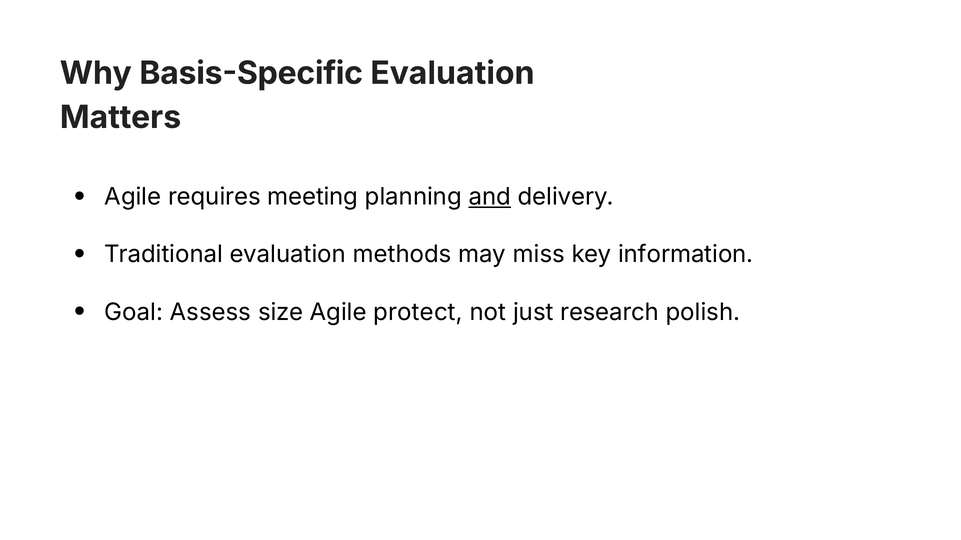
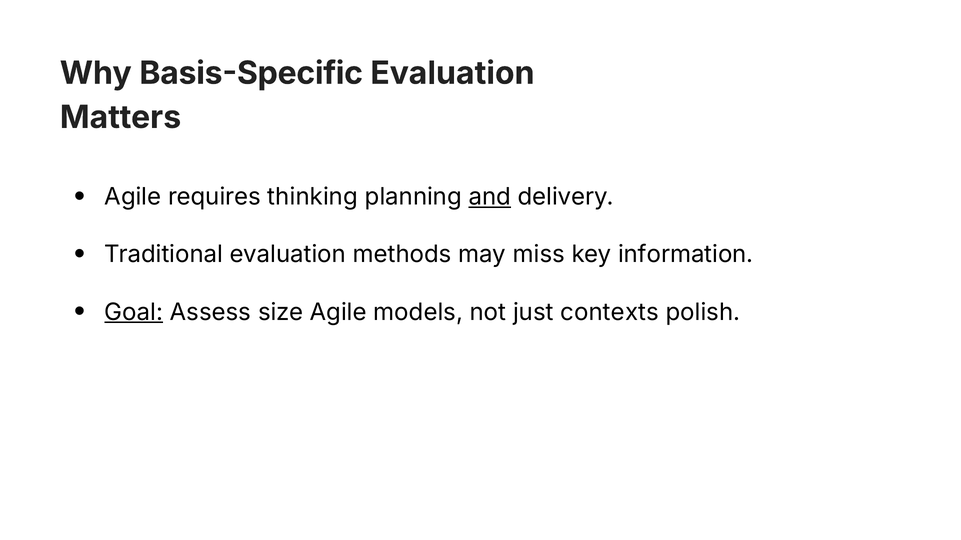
meeting: meeting -> thinking (313, 197)
Goal underline: none -> present (134, 312)
protect: protect -> models (418, 312)
research: research -> contexts (610, 312)
